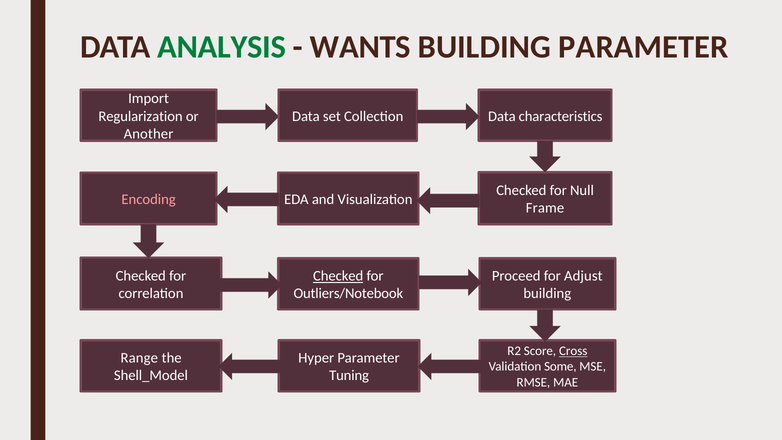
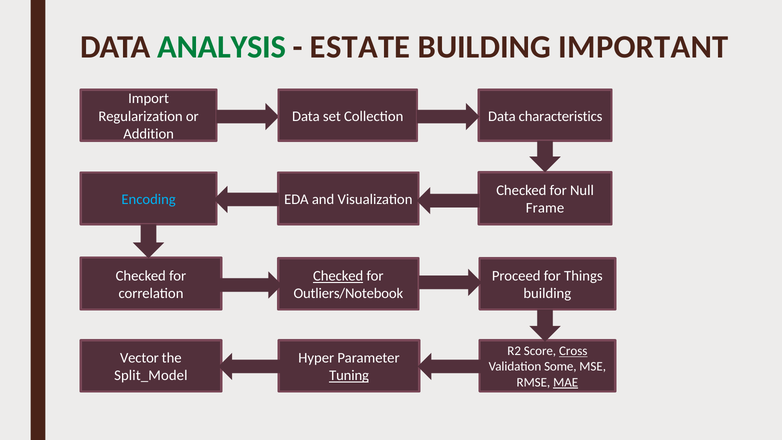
WANTS: WANTS -> ESTATE (360, 47)
BUILDING PARAMETER: PARAMETER -> IMPORTANT (643, 47)
Another: Another -> Addition (149, 134)
Encoding colour: pink -> light blue (149, 199)
Adjust: Adjust -> Things (583, 276)
Range: Range -> Vector (139, 358)
Shell_Model: Shell_Model -> Split_Model (151, 376)
Tuning underline: none -> present (349, 376)
MAE underline: none -> present (566, 382)
